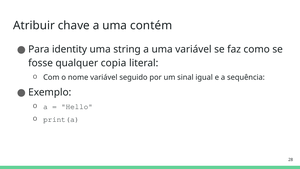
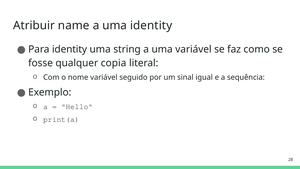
chave: chave -> name (74, 25)
uma contém: contém -> identity (151, 25)
